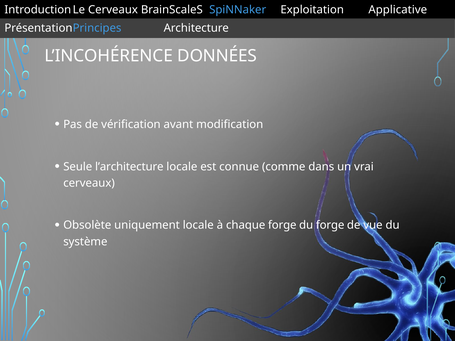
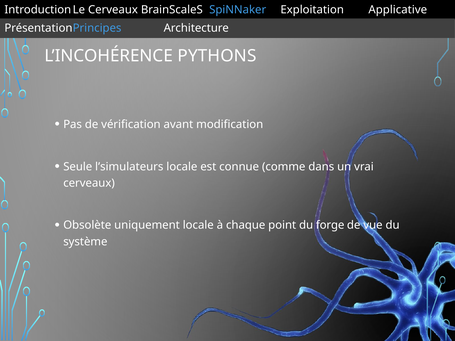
DONNÉES: DONNÉES -> PYTHONS (217, 56)
l’architecture: l’architecture -> l’simulateurs (129, 167)
chaque forge: forge -> point (282, 225)
